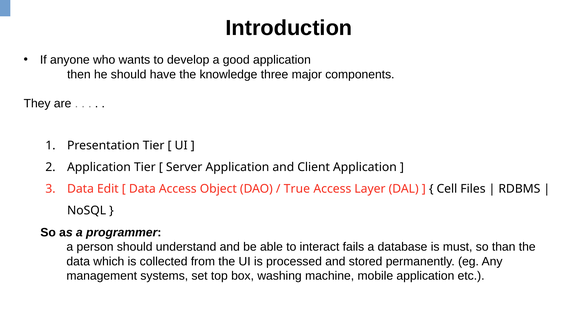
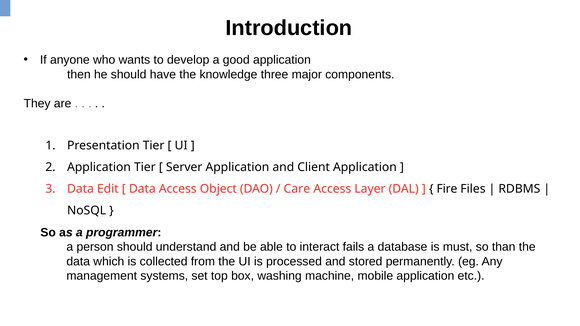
True: True -> Care (297, 189)
Cell: Cell -> Fire (447, 189)
